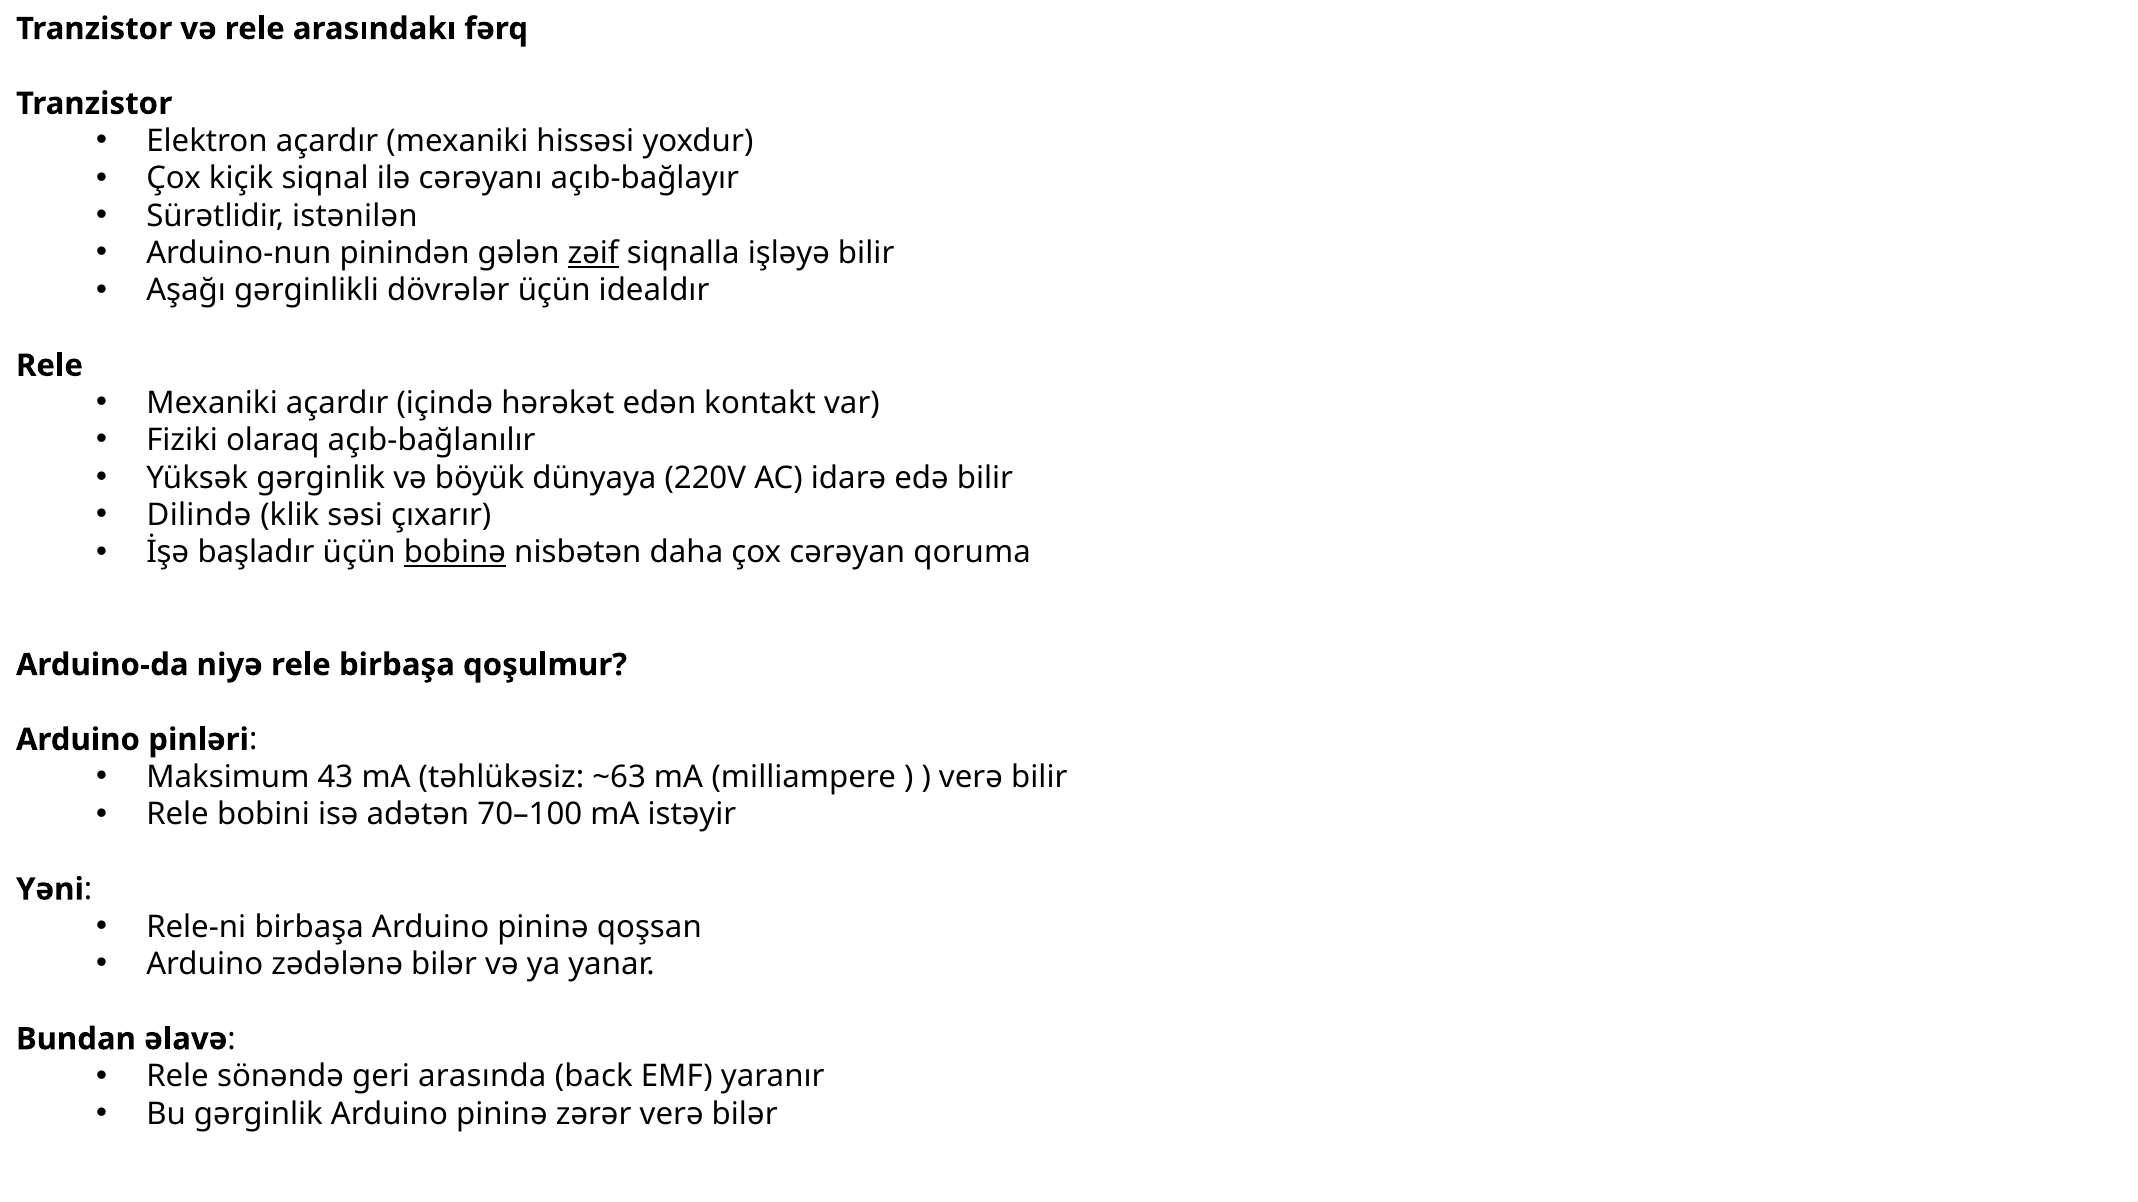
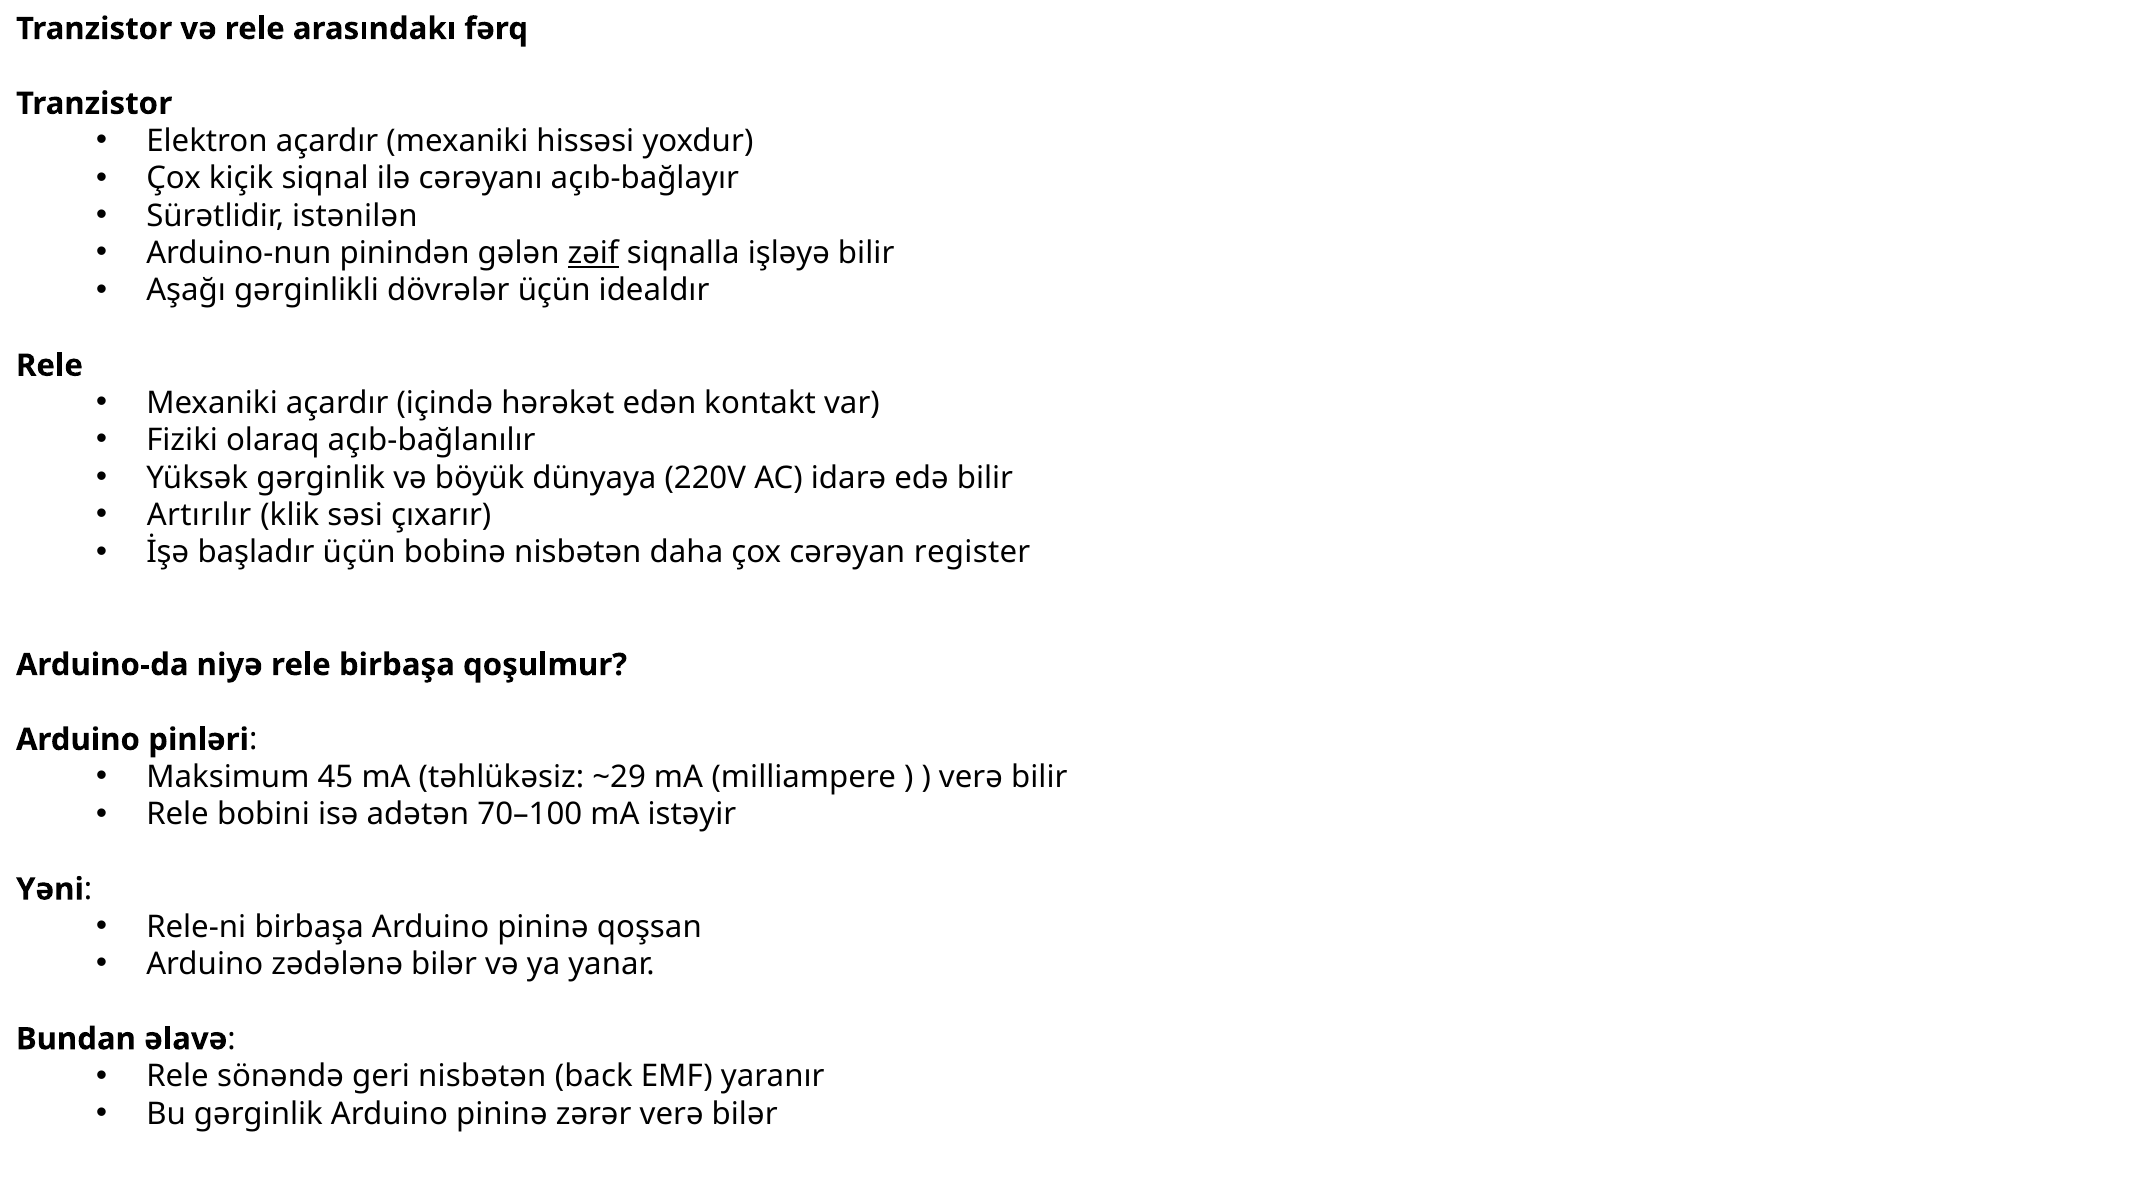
Dilində: Dilində -> Artırılır (199, 515)
bobinə underline: present -> none (455, 553)
qoruma: qoruma -> register (972, 553)
43: 43 -> 45 (335, 777)
~63: ~63 -> ~29 (619, 777)
geri arasında: arasında -> nisbətən (482, 1077)
